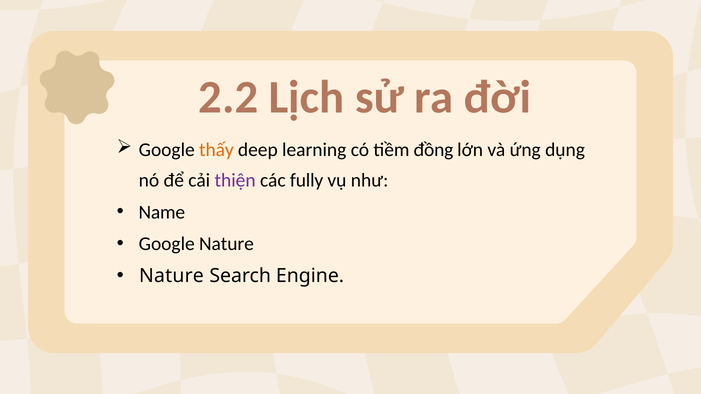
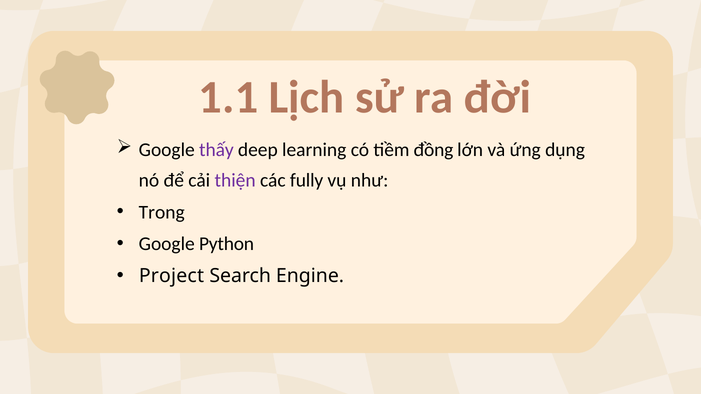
2.2: 2.2 -> 1.1 (228, 98)
thấy colour: orange -> purple (216, 150)
Name: Name -> Trong (162, 212)
Google Nature: Nature -> Python (227, 244)
Nature: Nature -> Project (171, 276)
